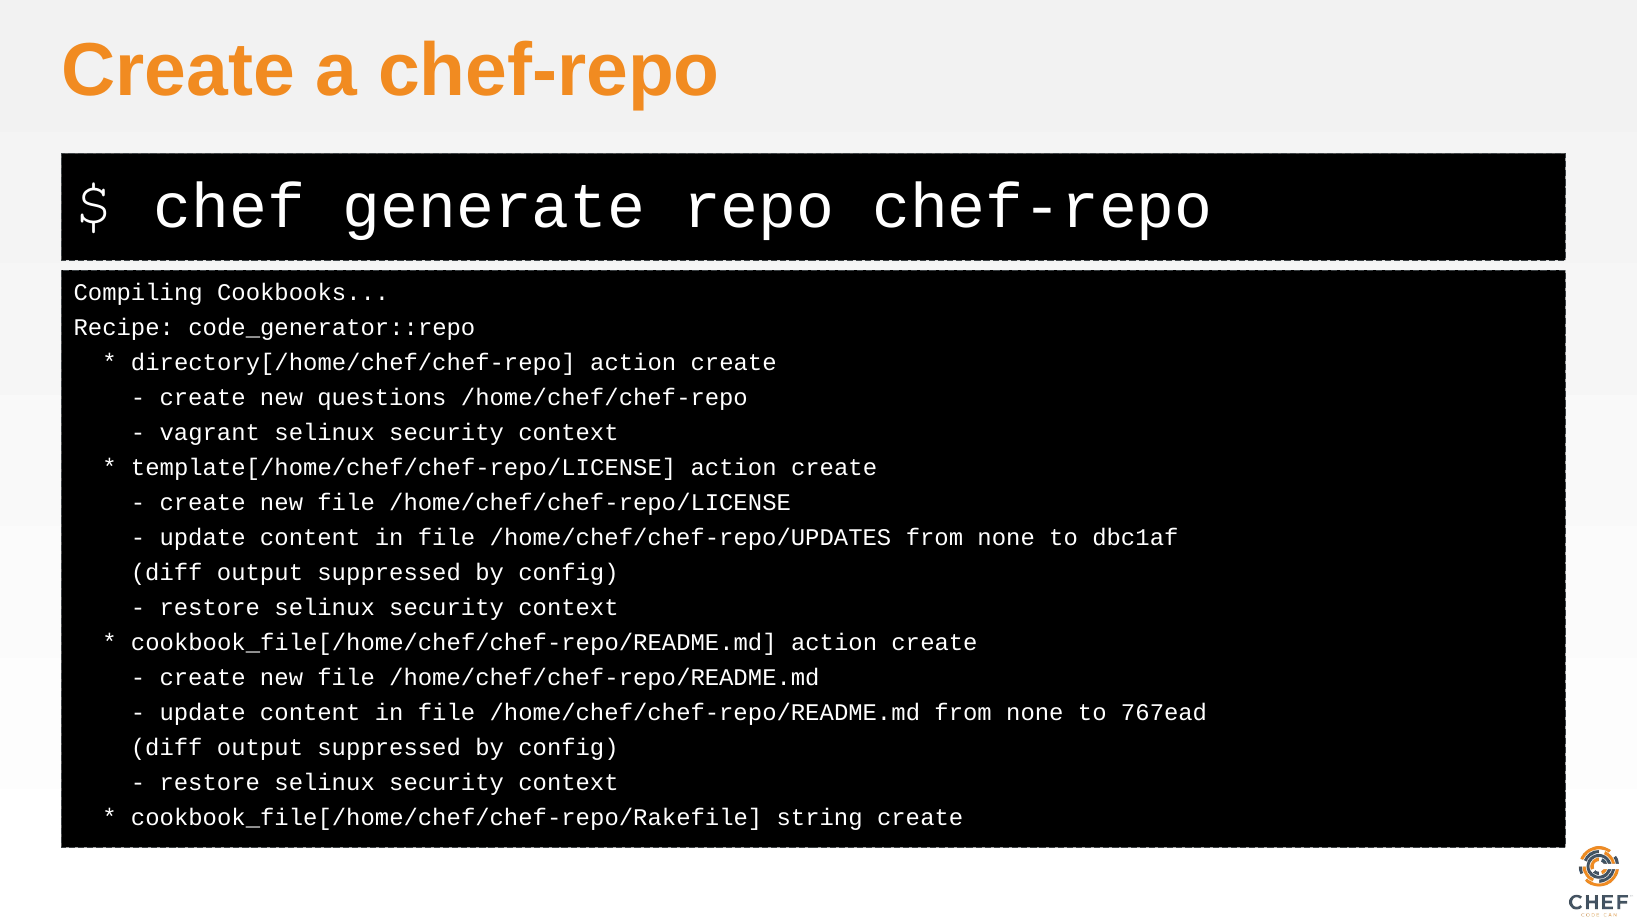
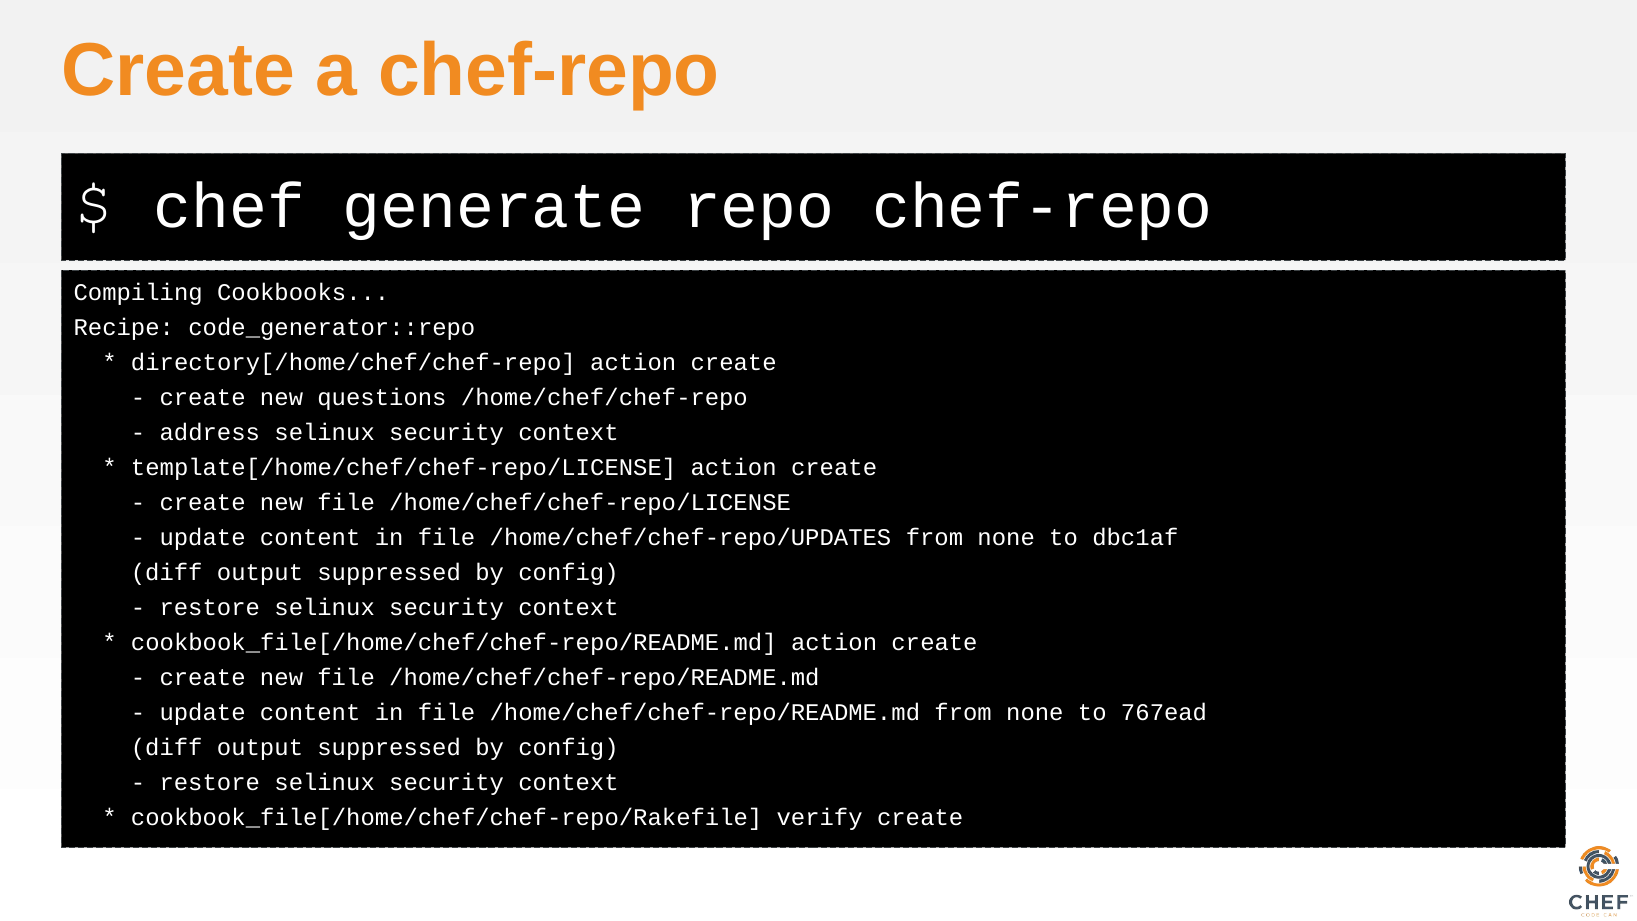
vagrant: vagrant -> address (210, 432)
string: string -> verify (820, 817)
